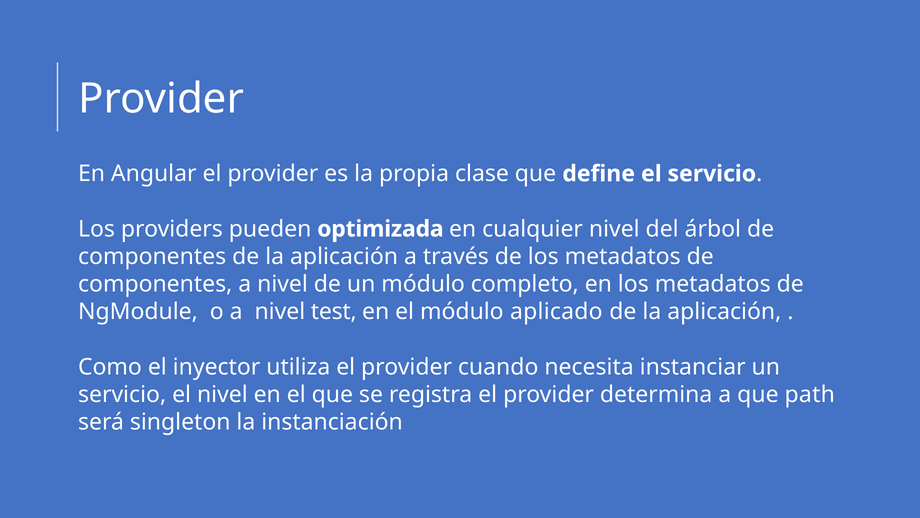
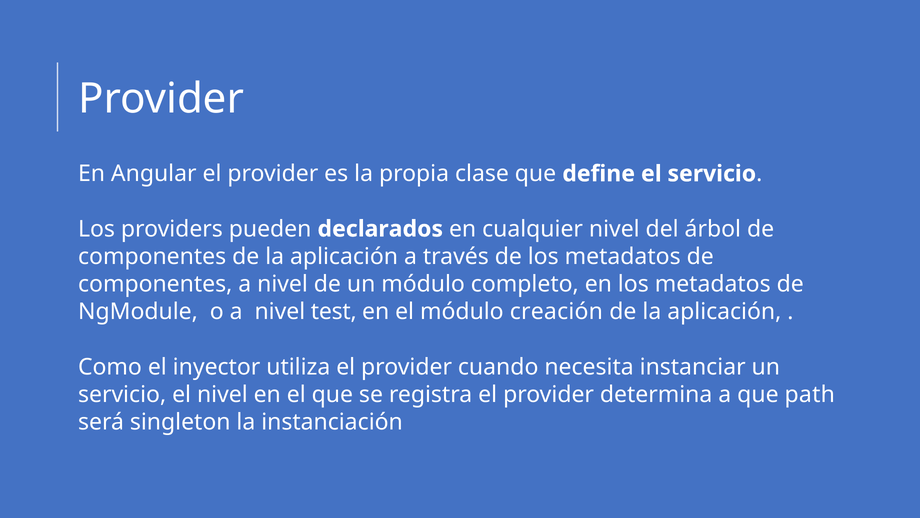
optimizada: optimizada -> declarados (380, 229)
aplicado: aplicado -> creación (556, 312)
